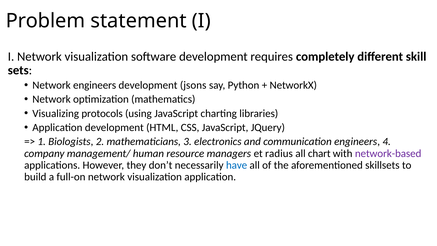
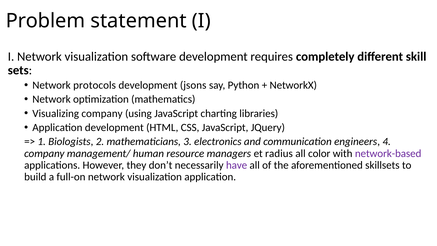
Network engineers: engineers -> protocols (95, 85)
Visualizing protocols: protocols -> company (102, 113)
chart: chart -> color (319, 153)
have colour: blue -> purple (237, 165)
